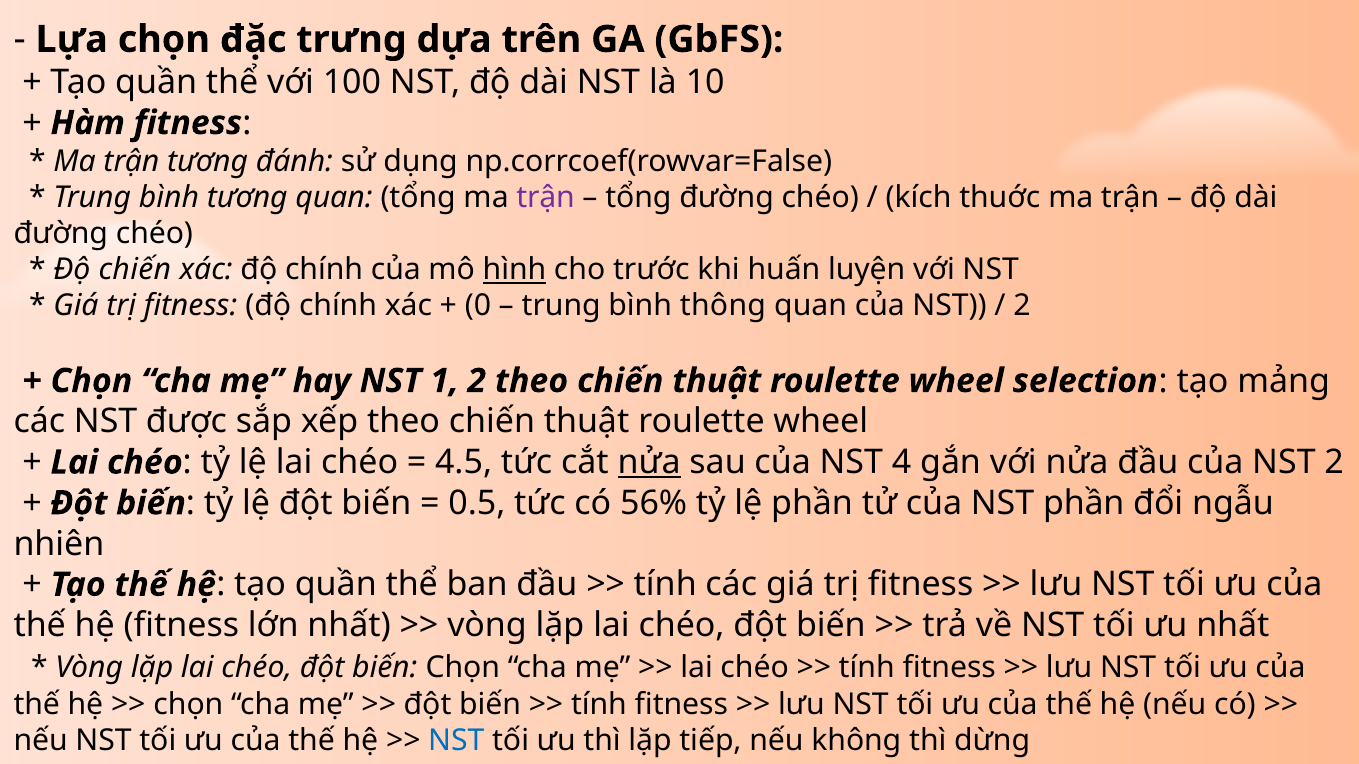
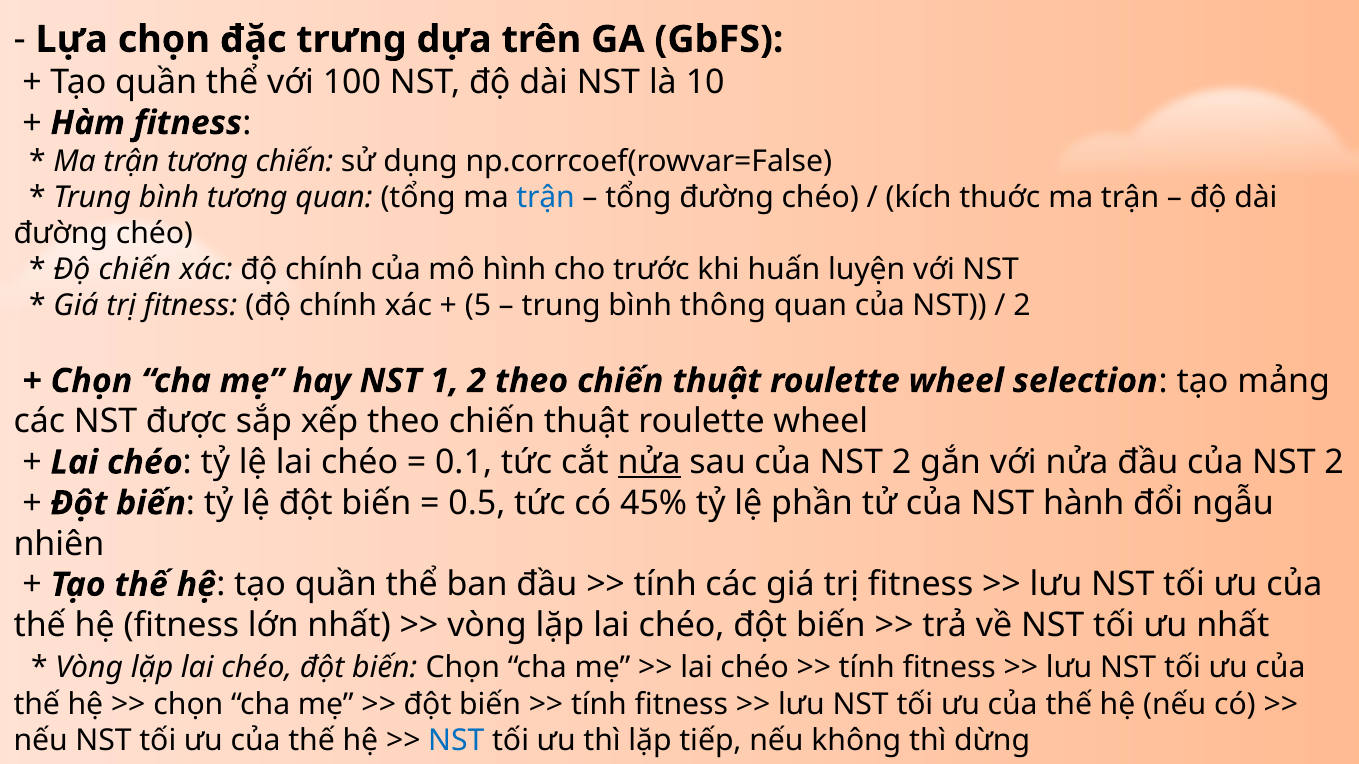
tương đánh: đánh -> chiến (294, 161)
trận colour: purple -> blue (546, 197)
hình underline: present -> none (514, 270)
0: 0 -> 5 (478, 306)
4.5: 4.5 -> 0.1 (464, 463)
sau của NST 4: 4 -> 2 (902, 463)
56%: 56% -> 45% (654, 503)
NST phần: phần -> hành (1084, 503)
